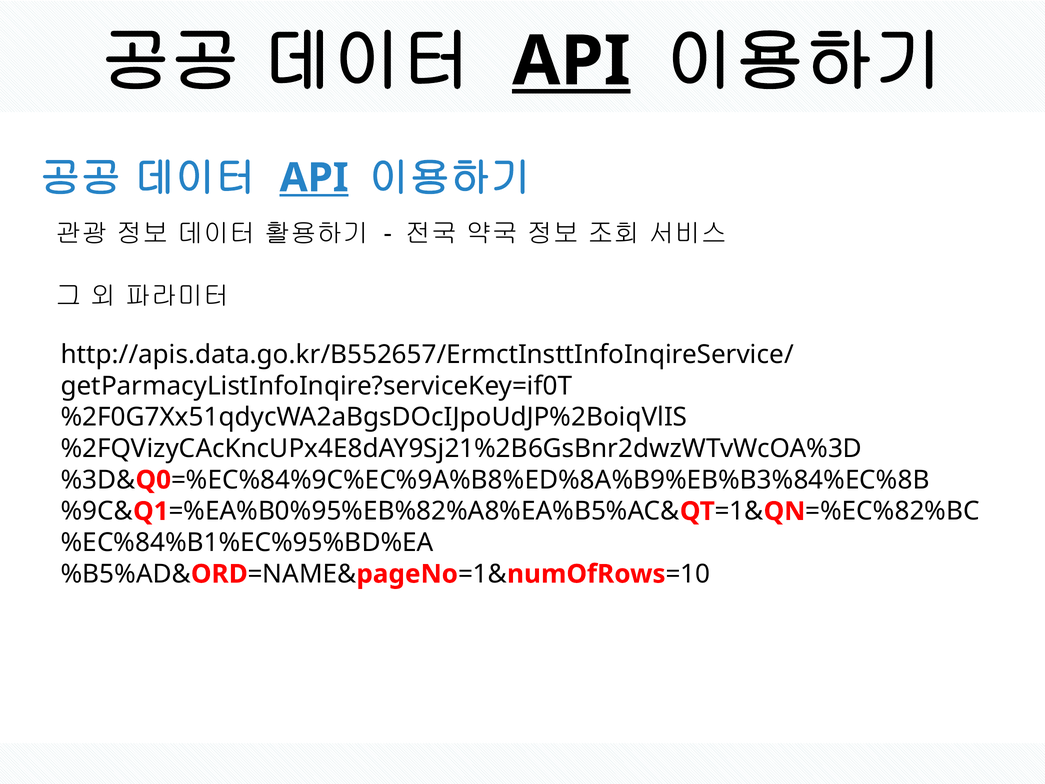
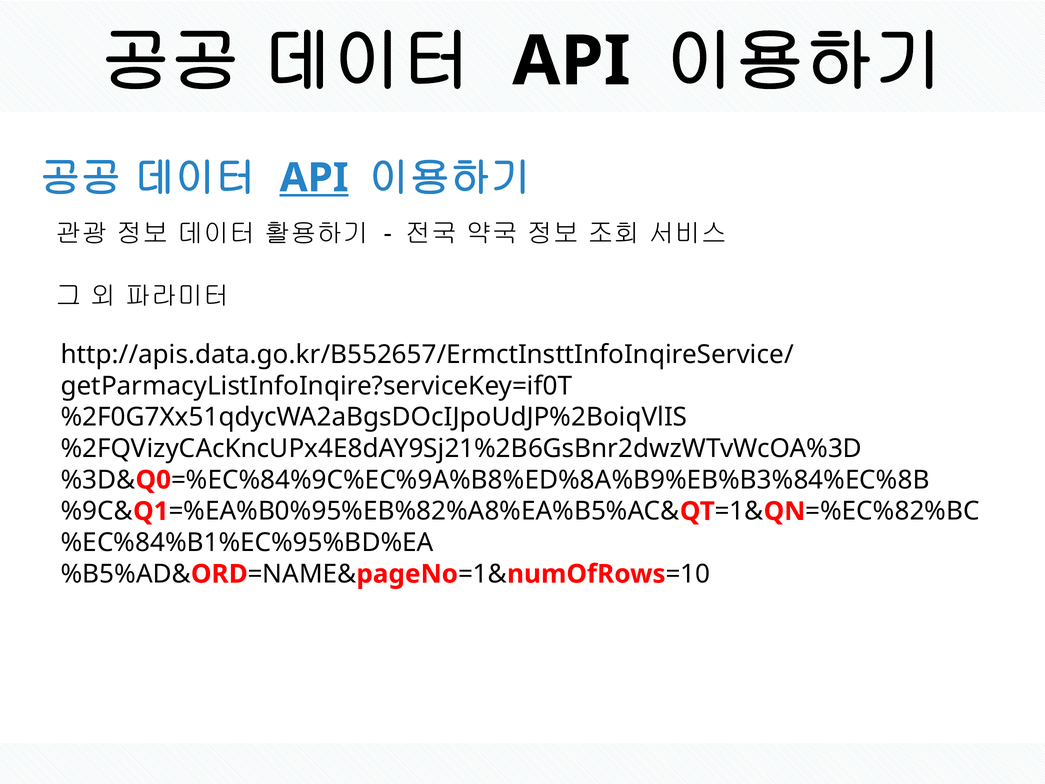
API underline: present -> none (571, 61)
